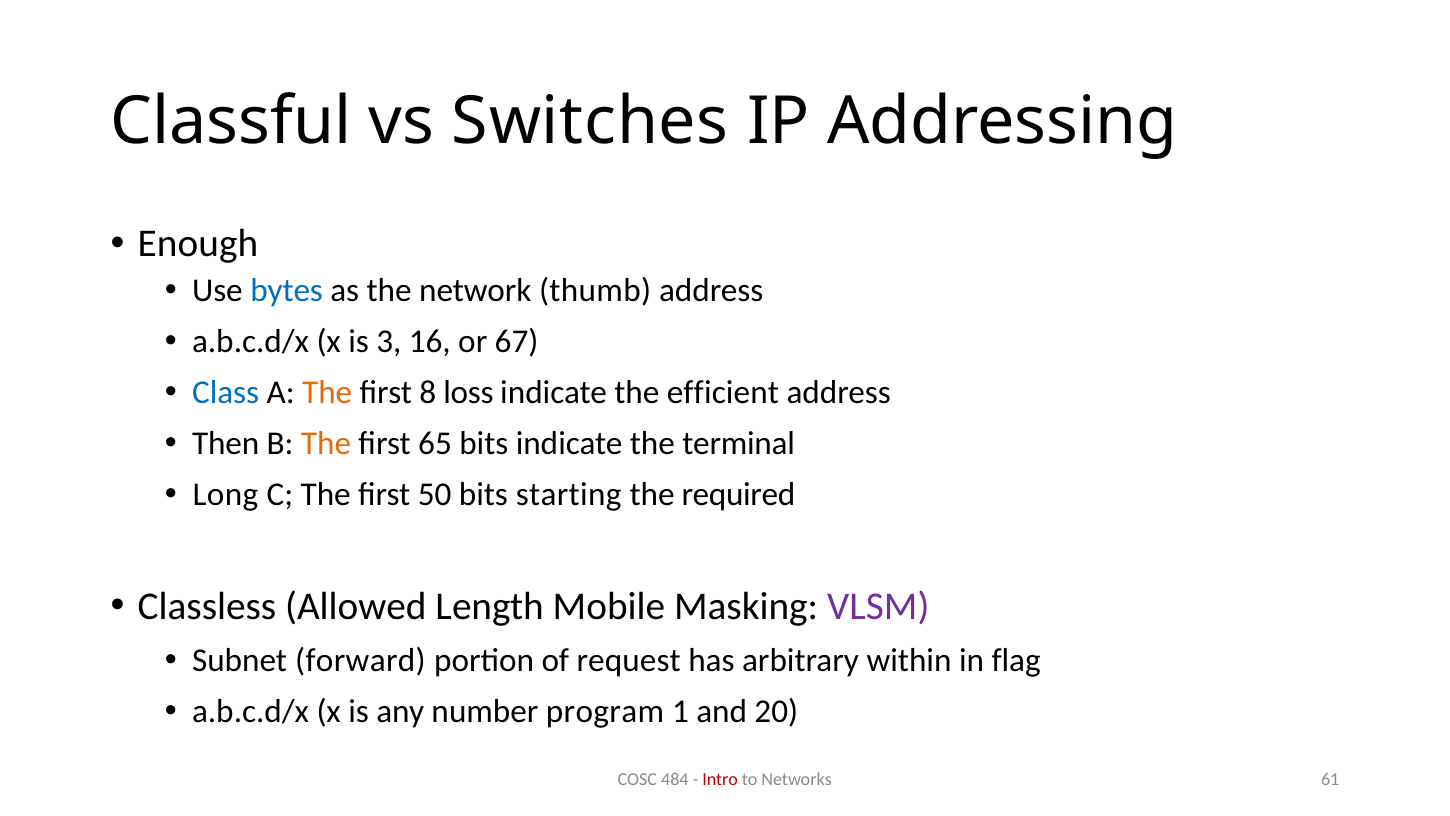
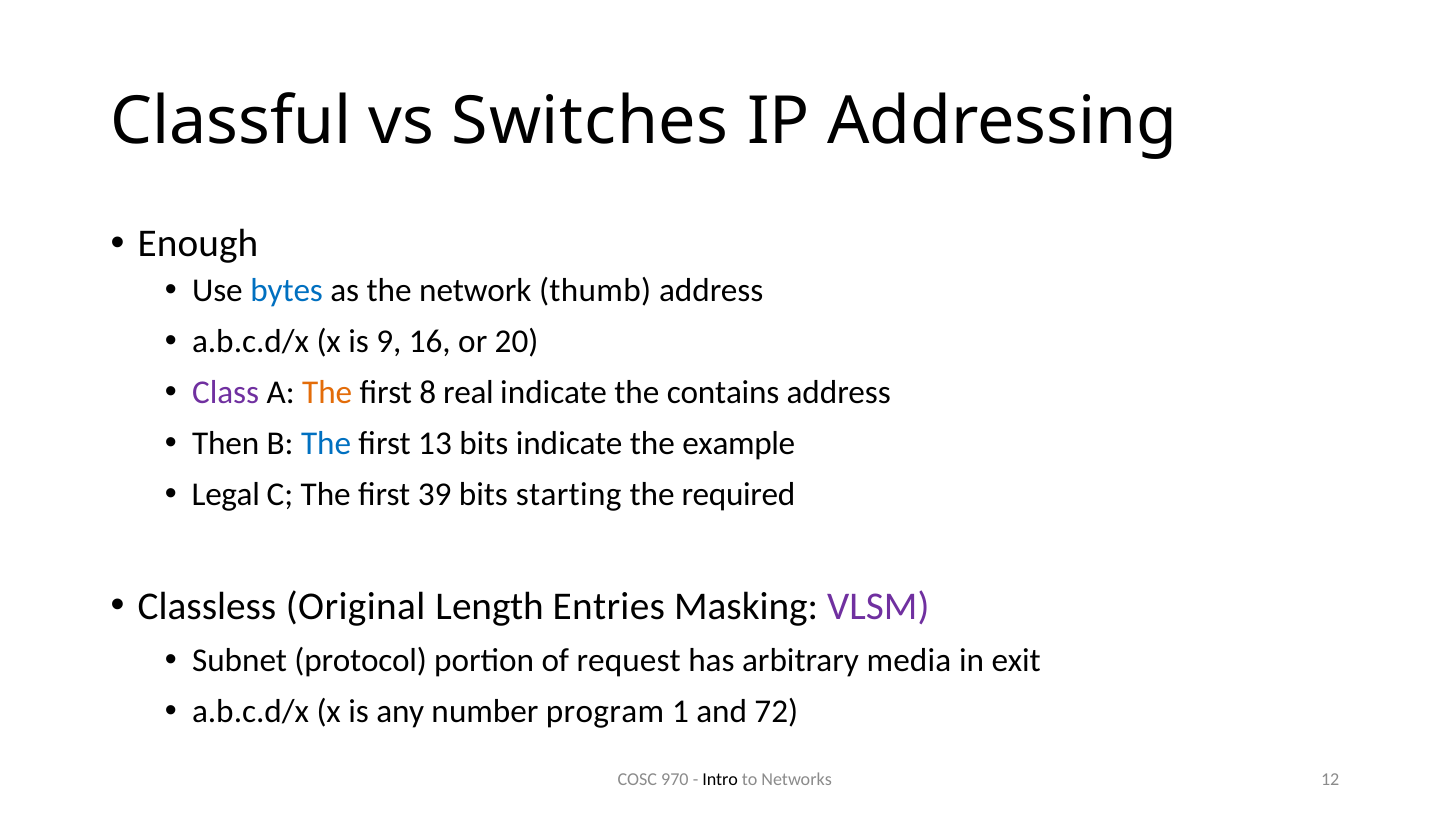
3: 3 -> 9 (389, 341)
67: 67 -> 20 (517, 341)
Class colour: blue -> purple (226, 392)
loss: loss -> real (468, 392)
efficient: efficient -> contains (723, 392)
The colour: orange -> blue (326, 443)
65: 65 -> 13 (435, 443)
terminal: terminal -> example (739, 443)
Long: Long -> Legal (226, 494)
50: 50 -> 39 (435, 494)
Allowed: Allowed -> Original (356, 606)
Mobile: Mobile -> Entries (609, 606)
forward: forward -> protocol (361, 660)
within: within -> media (909, 660)
flag: flag -> exit (1016, 660)
20: 20 -> 72 (776, 711)
484: 484 -> 970 (675, 779)
Intro colour: red -> black (720, 779)
61: 61 -> 12 (1330, 779)
